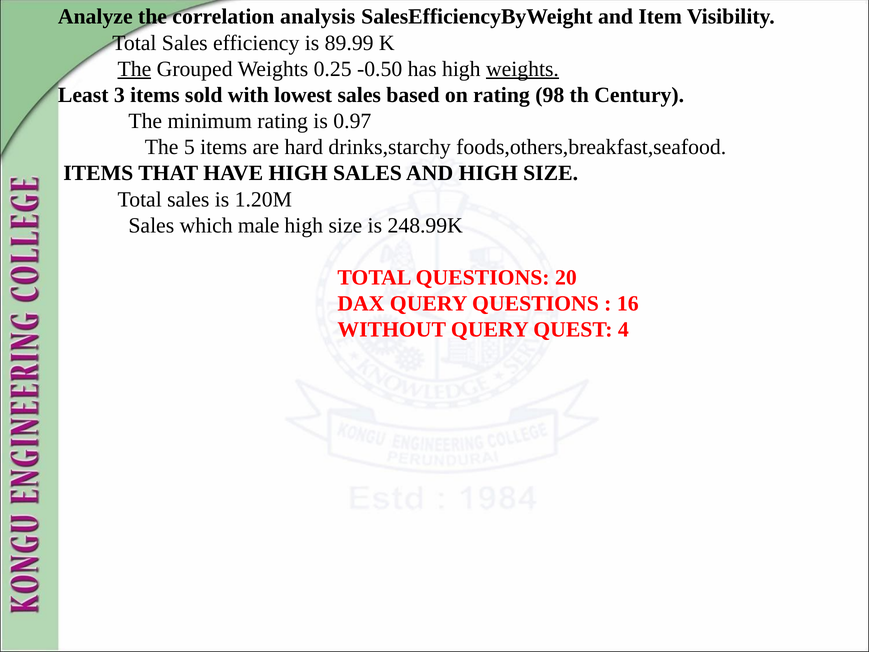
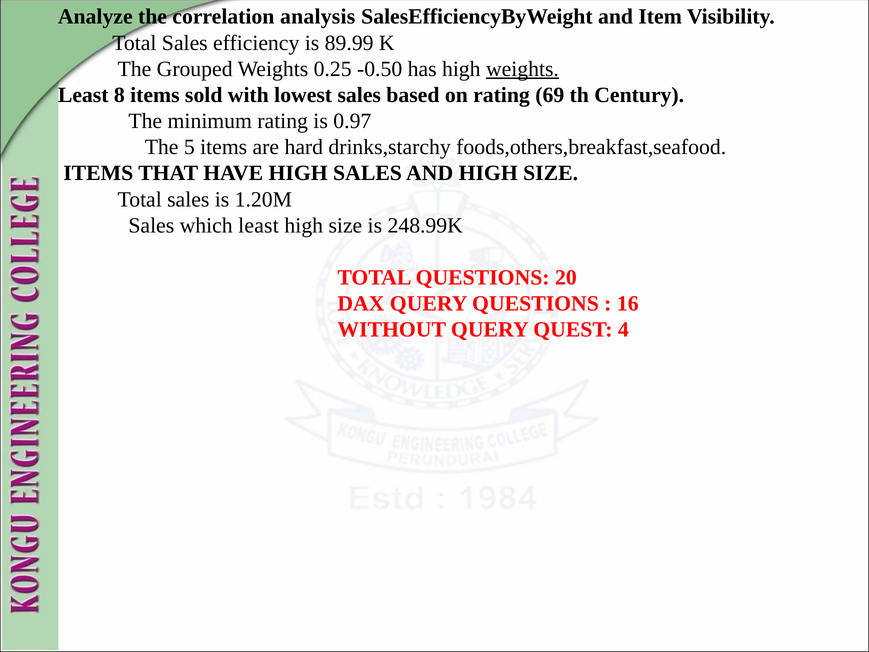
The underline: present -> none (134, 69)
3: 3 -> 8 (119, 95)
98: 98 -> 69 (550, 95)
which male: male -> least (258, 225)
